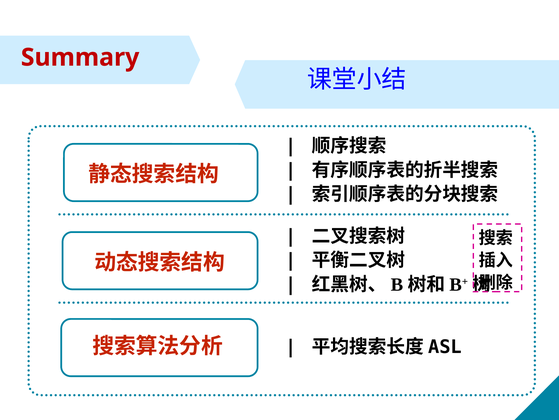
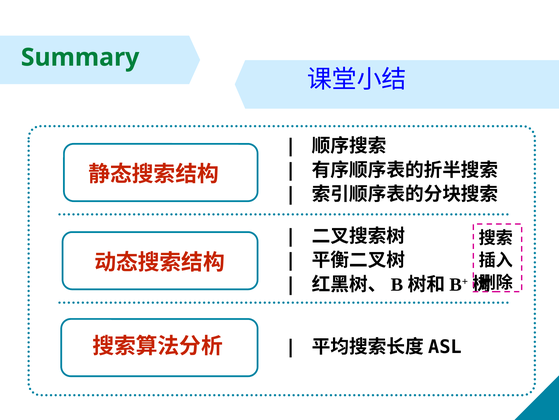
Summary colour: red -> green (80, 57)
